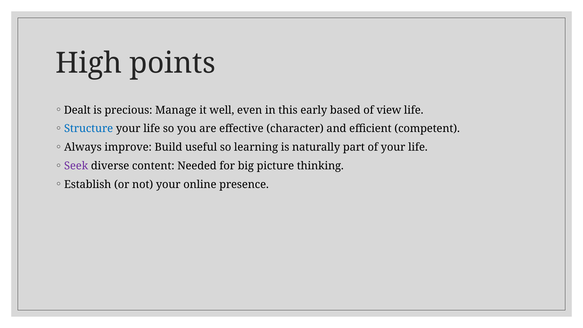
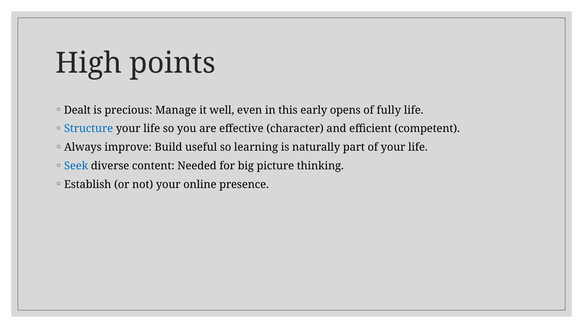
based: based -> opens (345, 110)
view: view -> fully (389, 110)
Seek colour: purple -> blue (76, 166)
